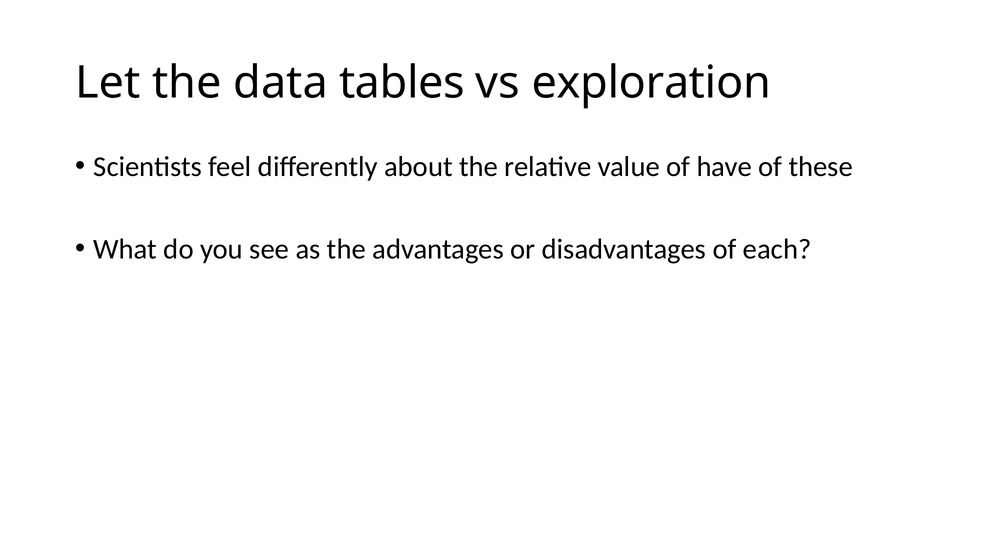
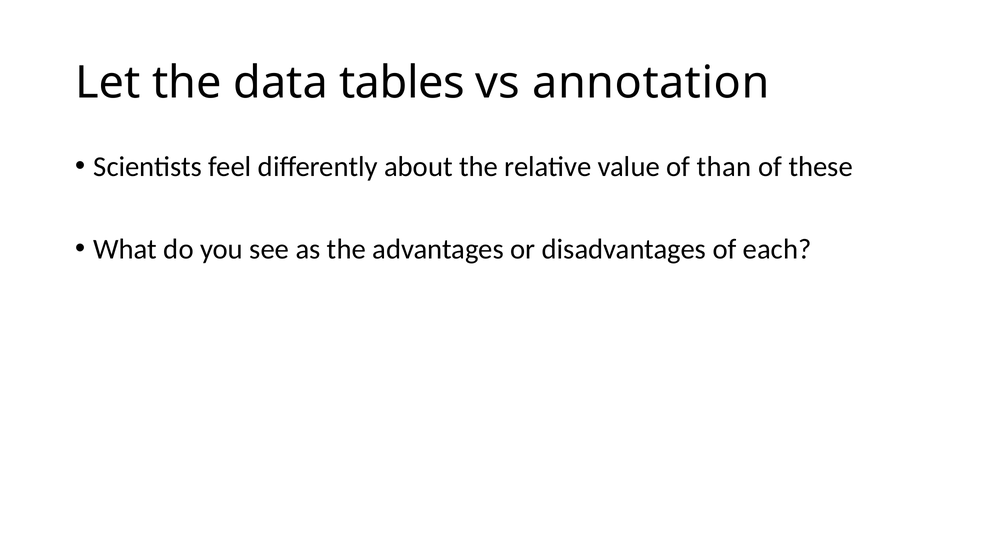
exploration: exploration -> annotation (651, 83)
have: have -> than (724, 166)
